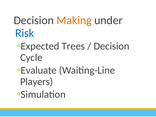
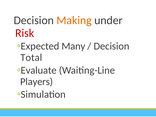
Risk colour: blue -> red (25, 33)
Trees: Trees -> Many (73, 46)
Cycle: Cycle -> Total (31, 58)
